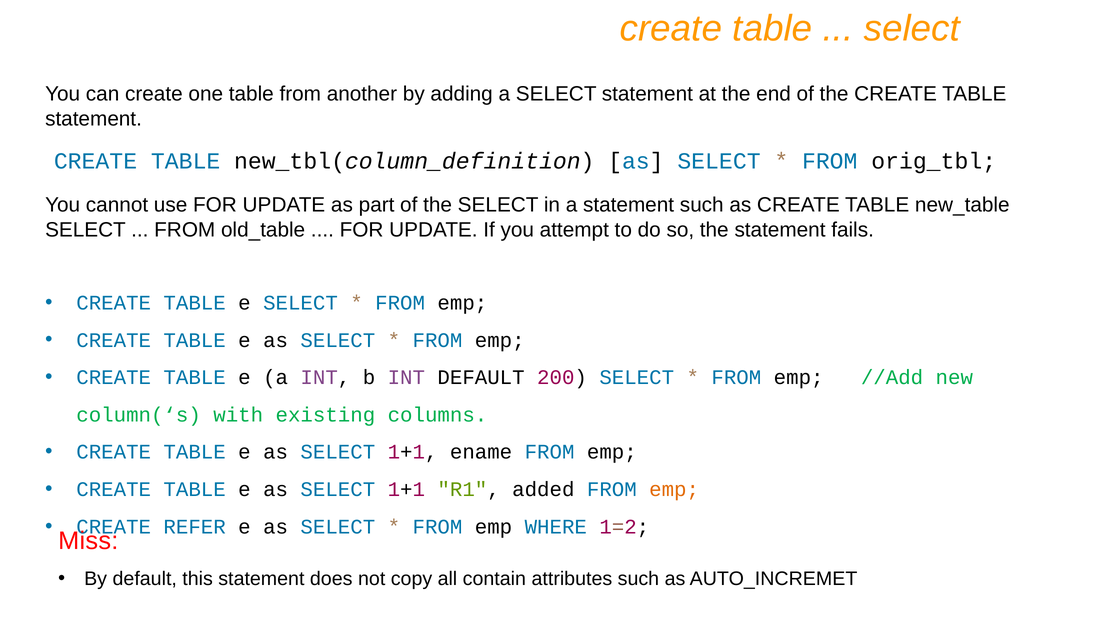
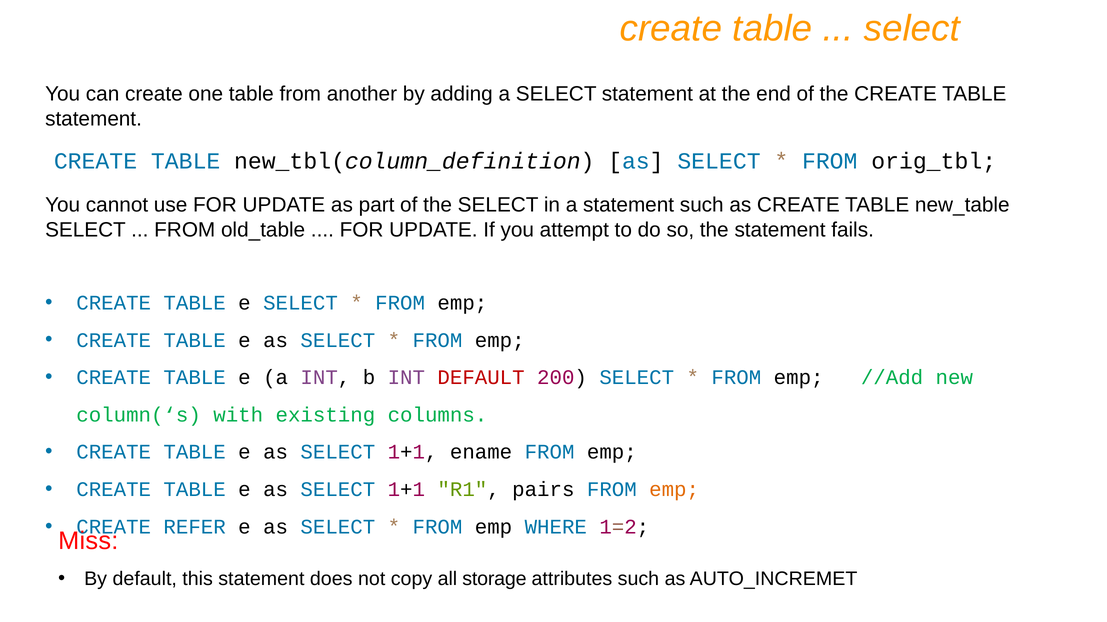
DEFAULT colour: black -> red (481, 378)
added: added -> pairs (543, 490)
contain: contain -> storage (494, 579)
